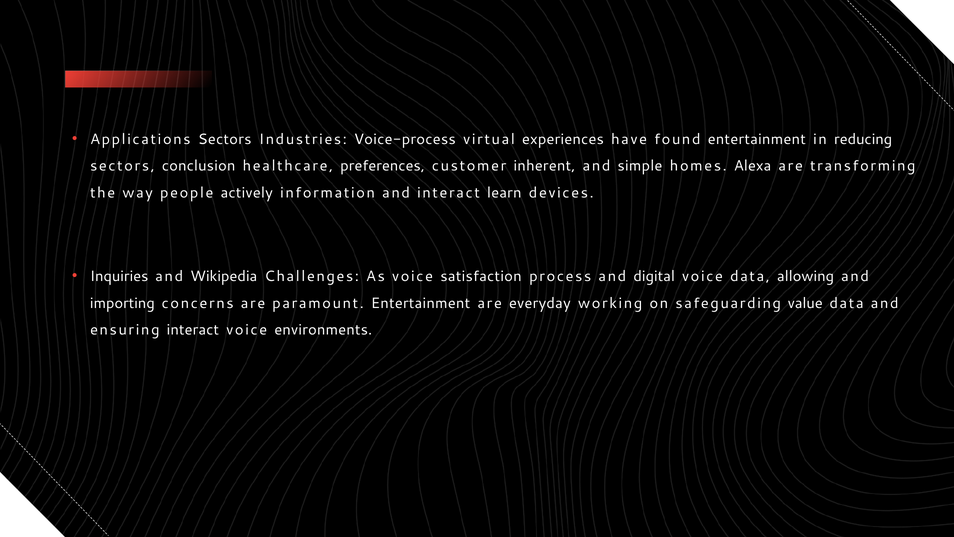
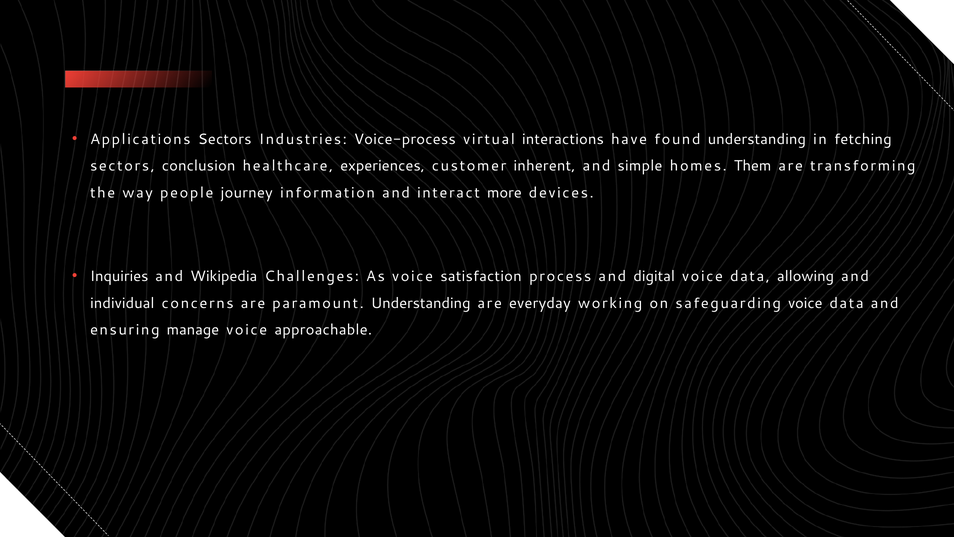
experiences: experiences -> interactions (563, 139)
found entertainment: entertainment -> understanding (757, 139)
reducing: reducing -> fetching (863, 139)
preferences: preferences -> experiences (383, 166)
Alexa: Alexa -> Them (753, 166)
actively: actively -> journey (247, 193)
learn: learn -> more (504, 193)
importing: importing -> individual (122, 303)
paramount Entertainment: Entertainment -> Understanding (421, 303)
safeguarding value: value -> voice (805, 303)
ensuring interact: interact -> manage (193, 330)
environments: environments -> approachable (323, 330)
